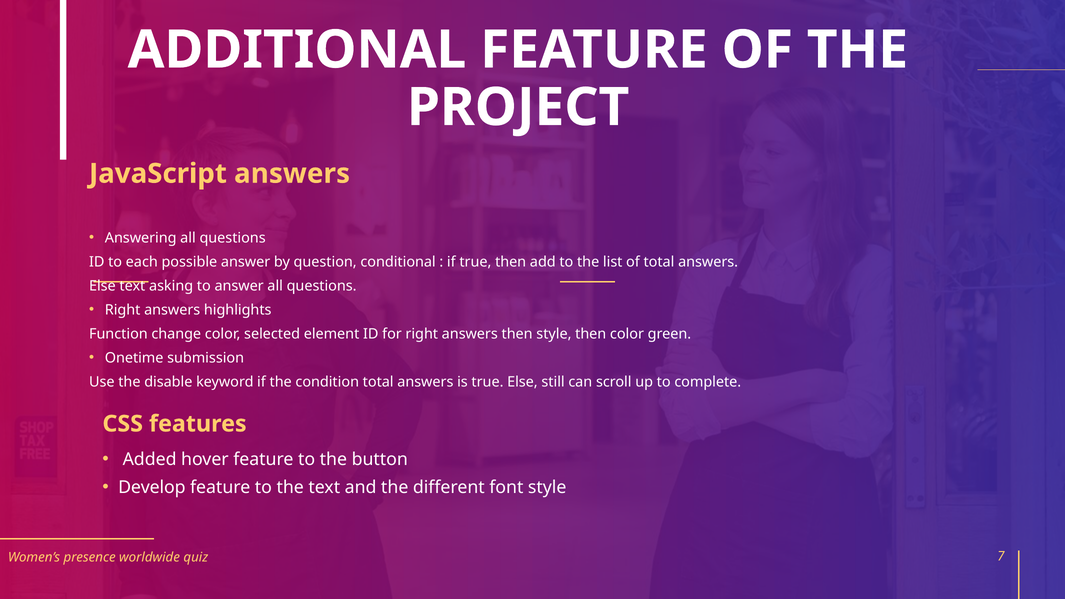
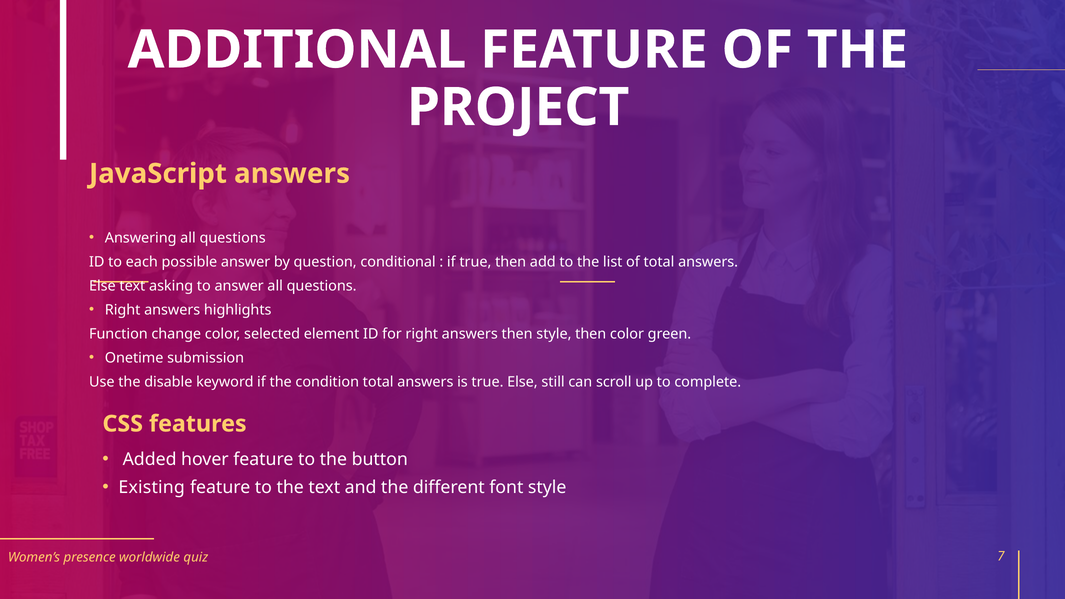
Develop: Develop -> Existing (152, 487)
